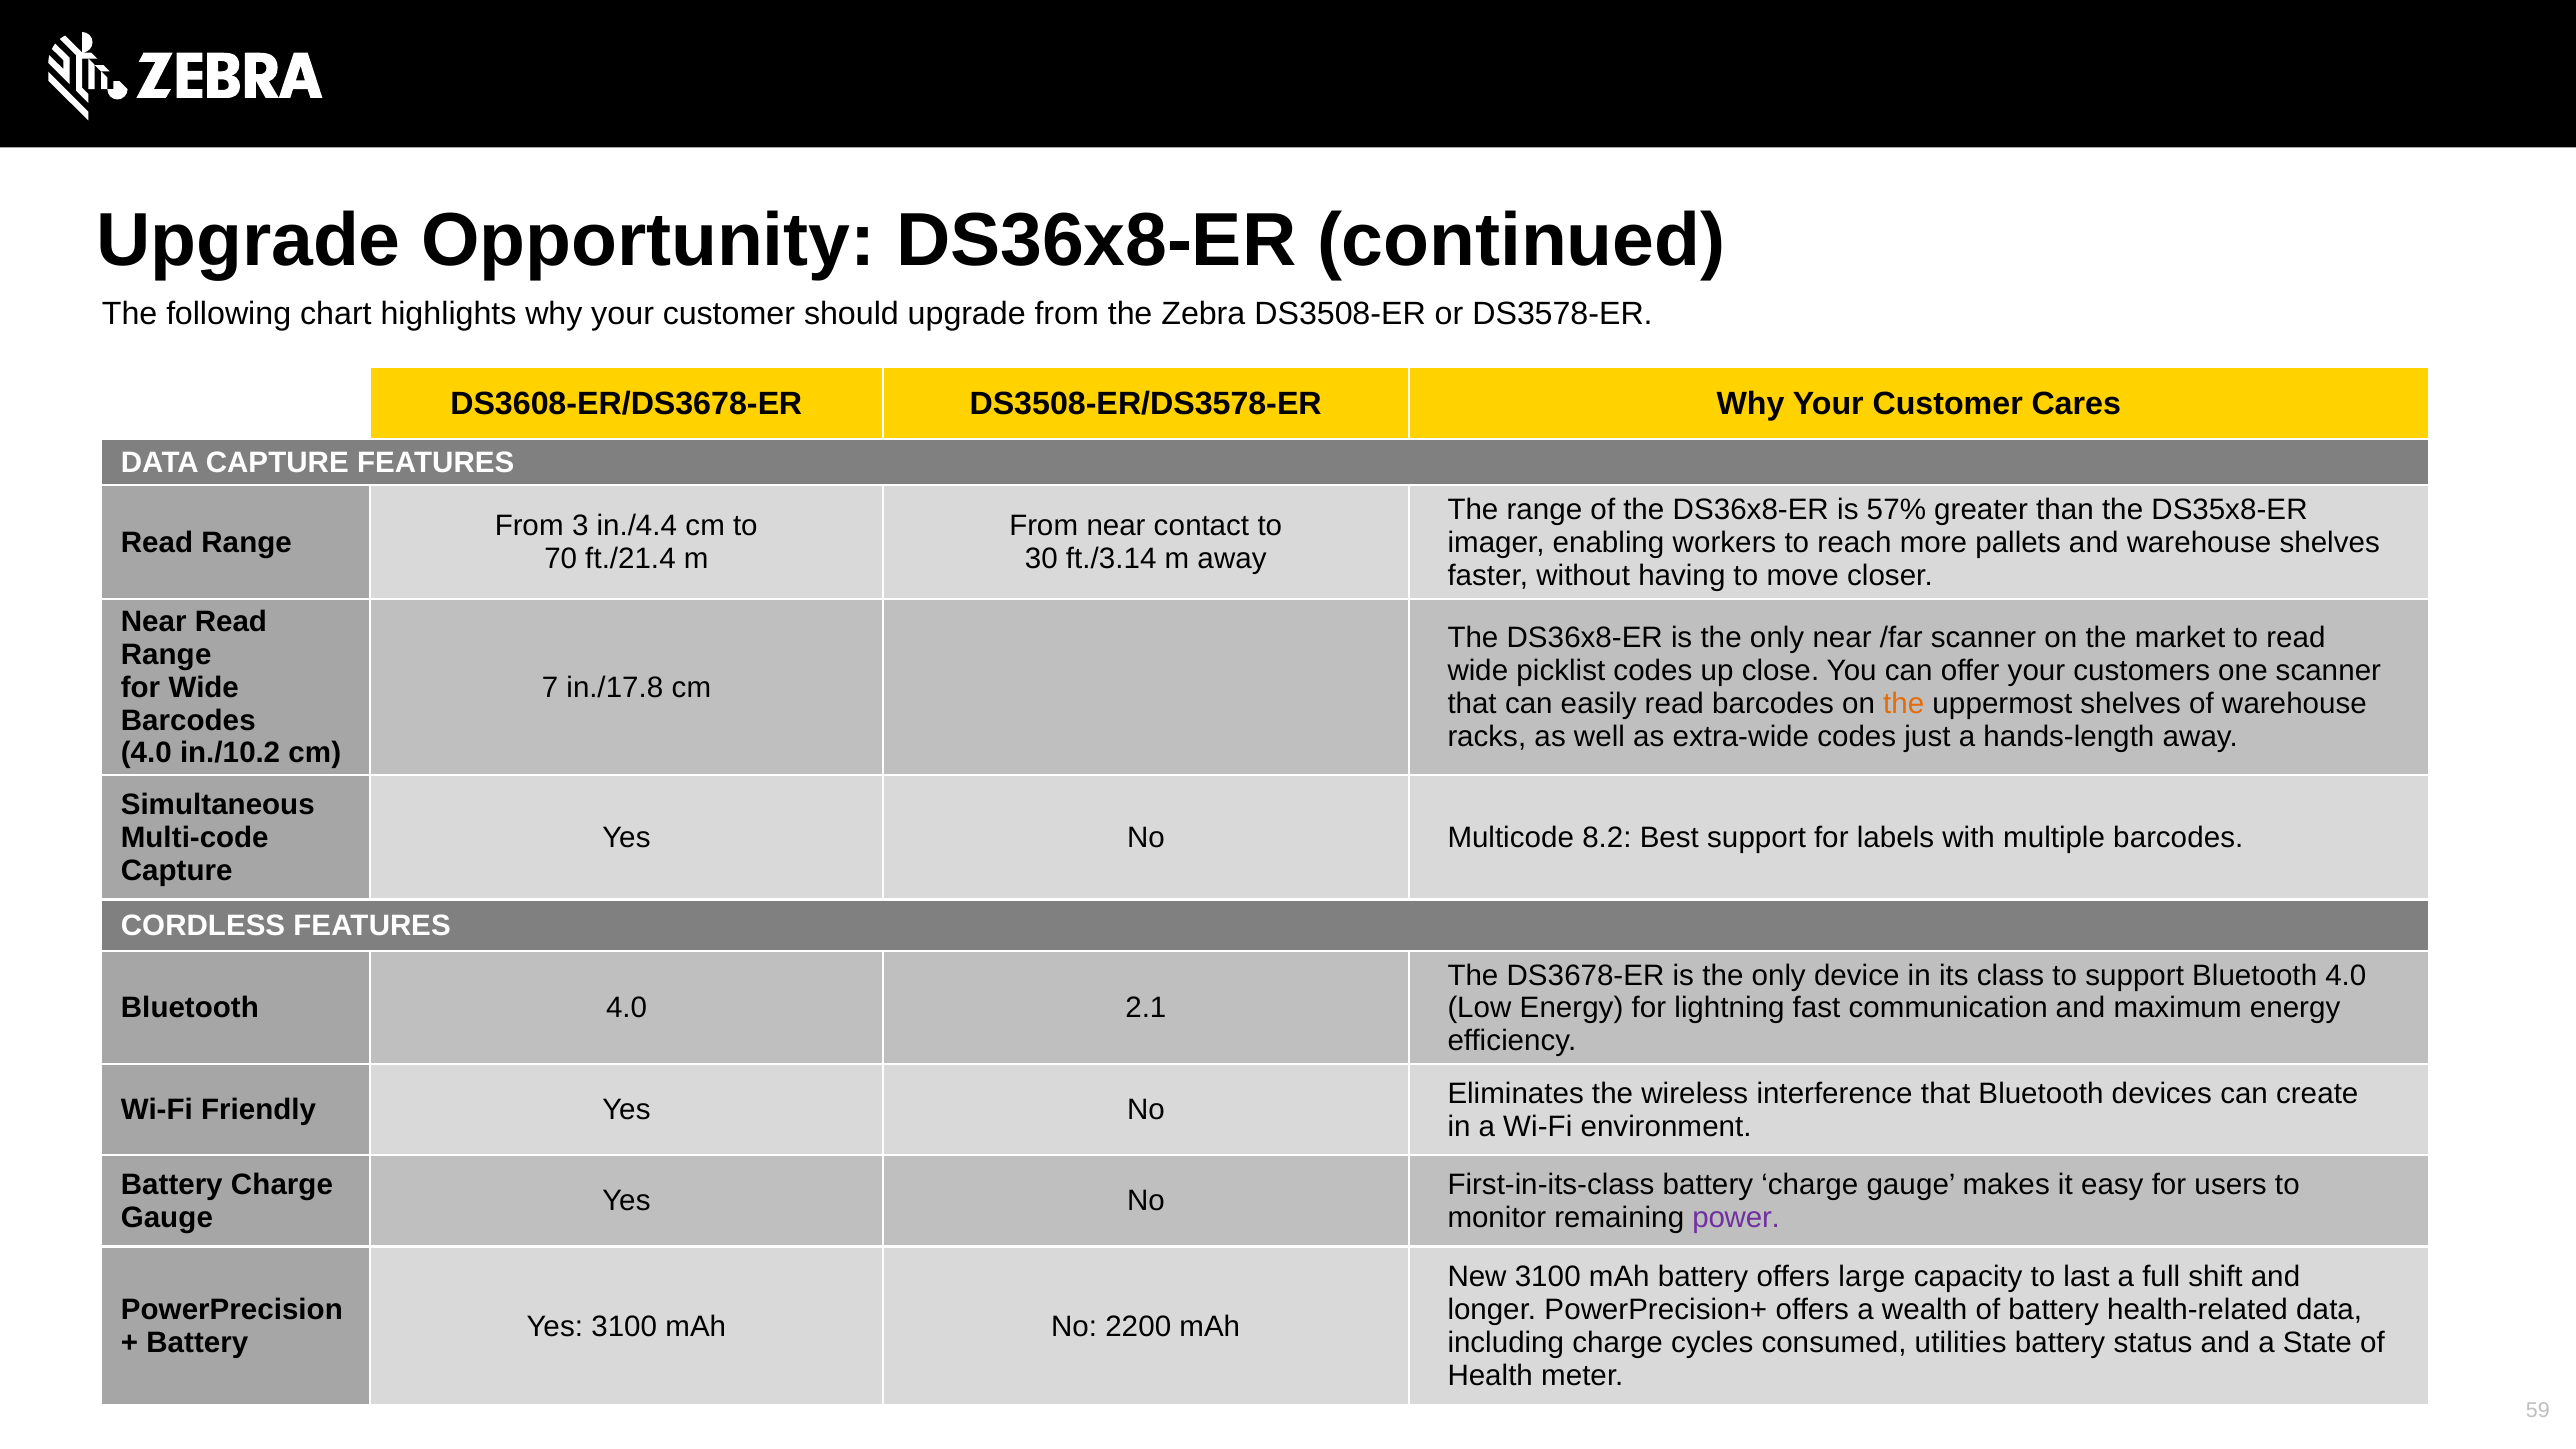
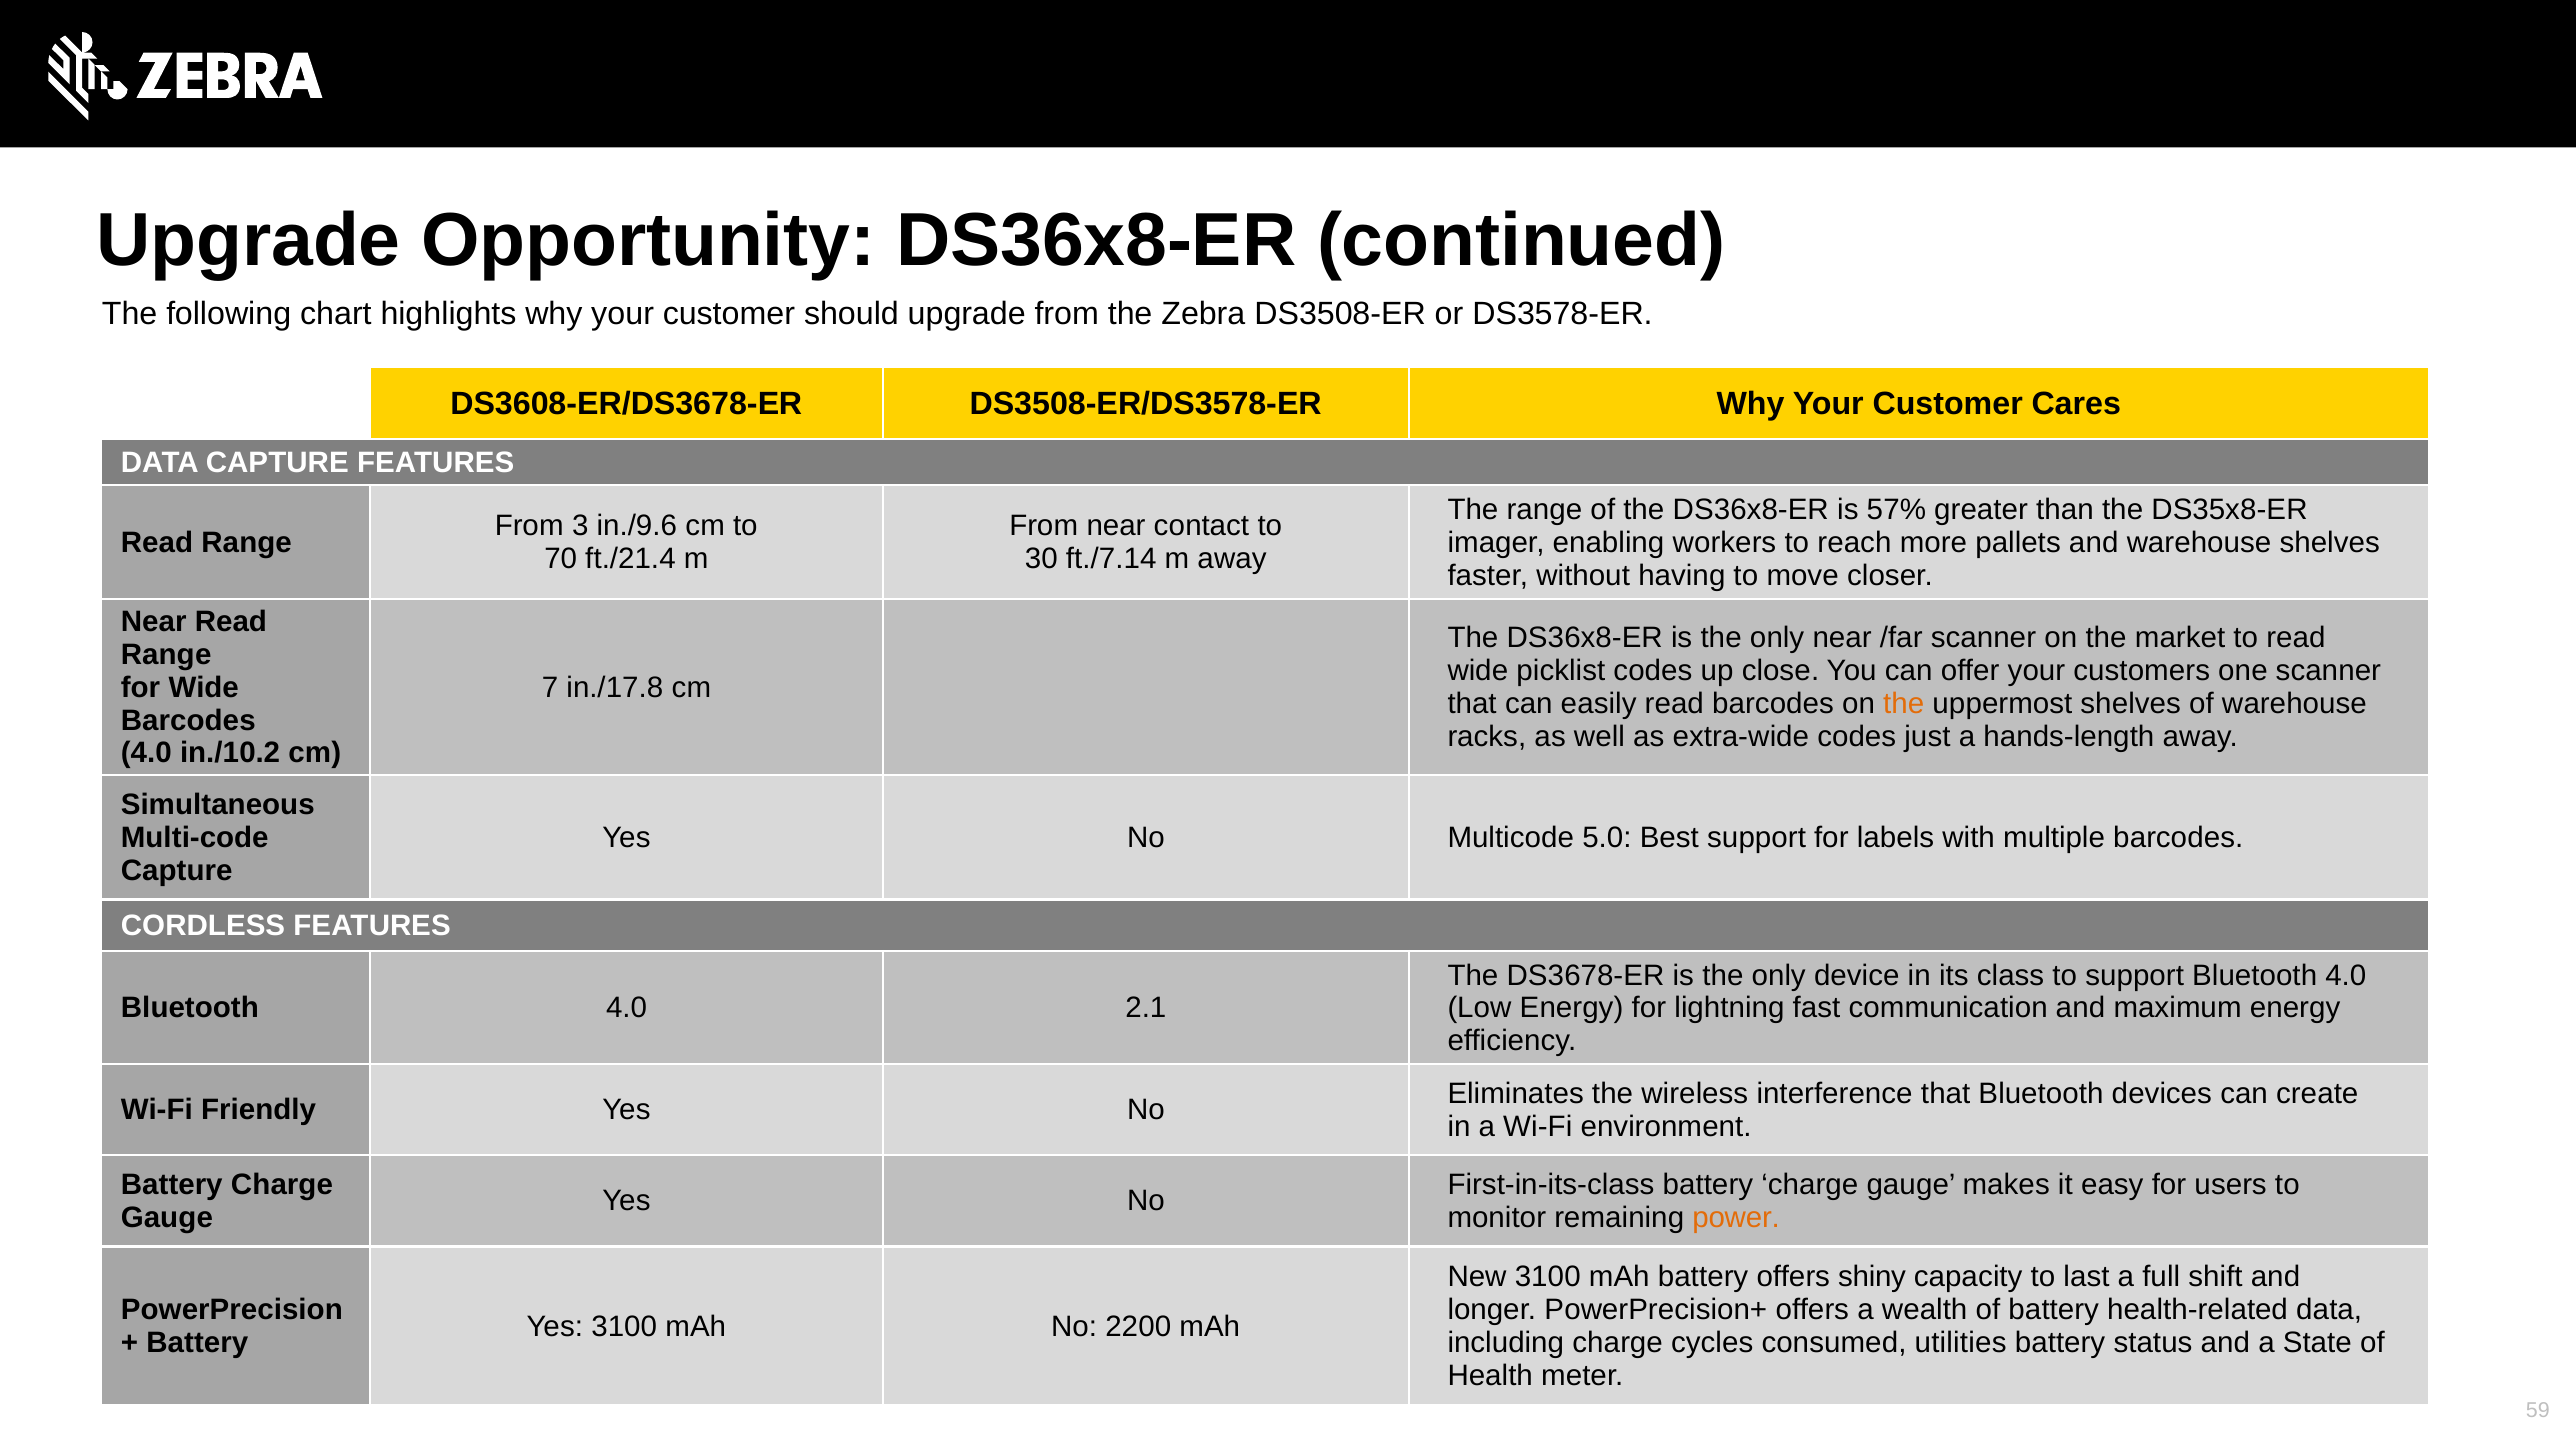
in./4.4: in./4.4 -> in./9.6 (637, 526)
ft./3.14: ft./3.14 -> ft./7.14 (1111, 559)
8.2: 8.2 -> 5.0 (1607, 838)
power colour: purple -> orange (1736, 1218)
large: large -> shiny (1872, 1277)
